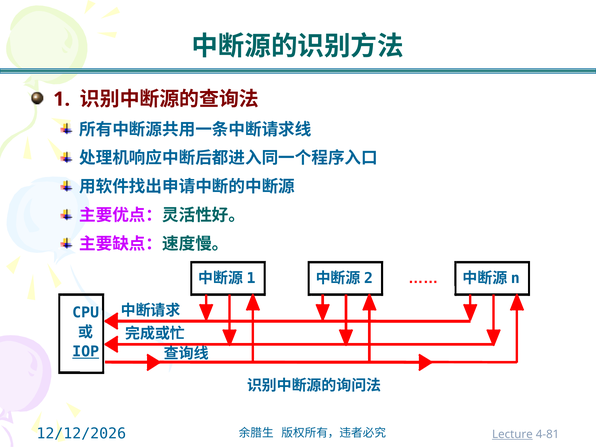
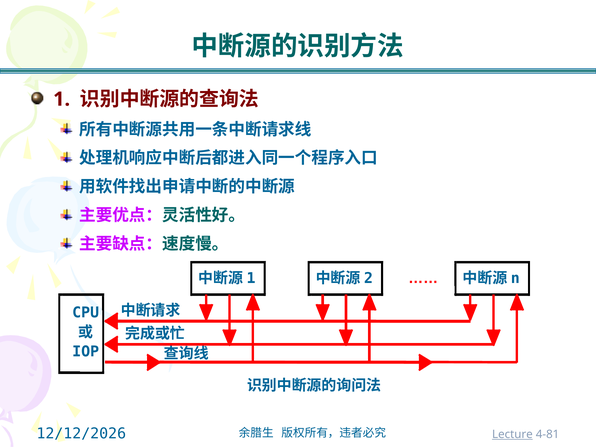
IOP underline: present -> none (86, 352)
